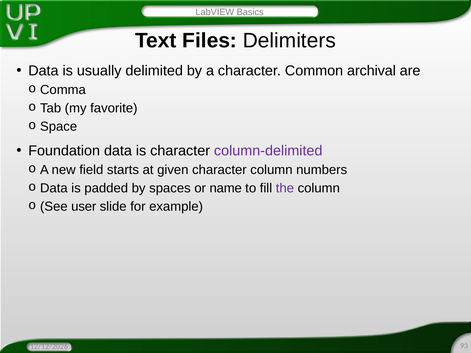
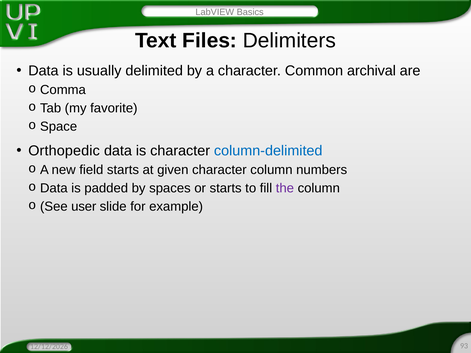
Foundation: Foundation -> Orthopedic (64, 151)
column-delimited colour: purple -> blue (268, 151)
or name: name -> starts (226, 188)
